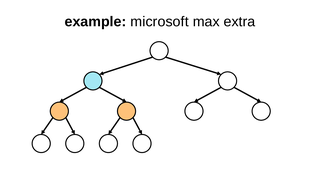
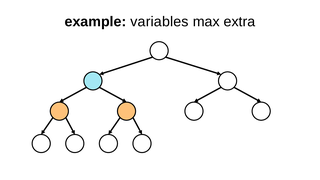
microsoft: microsoft -> variables (159, 22)
